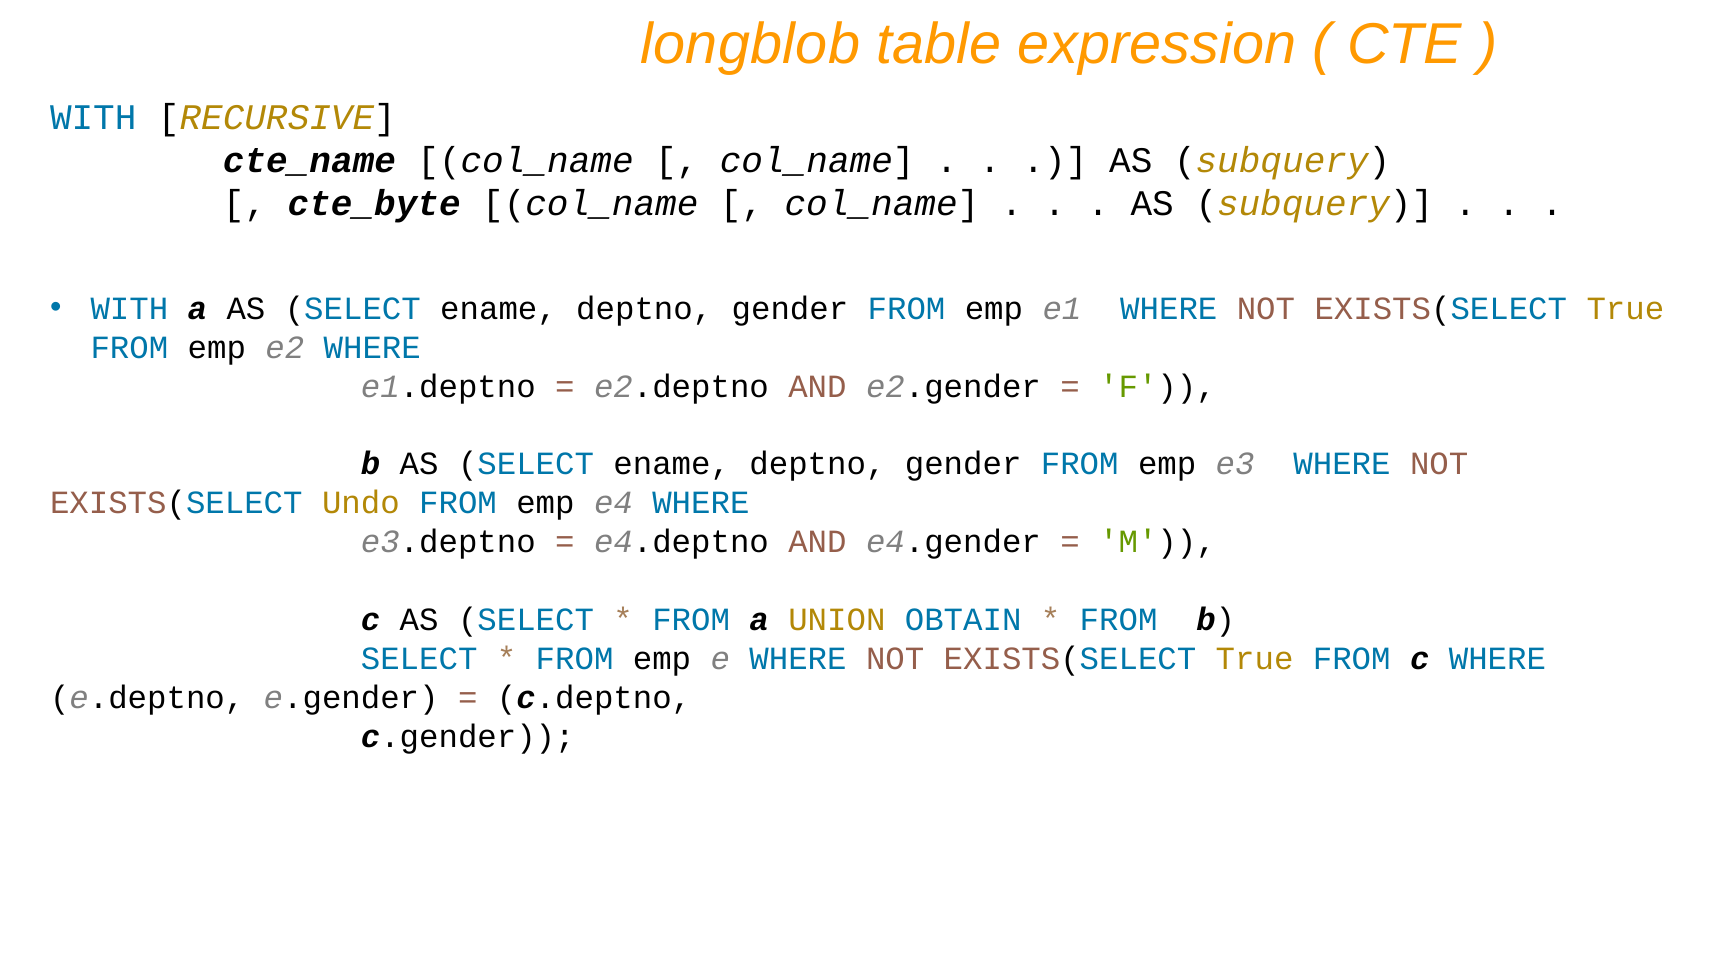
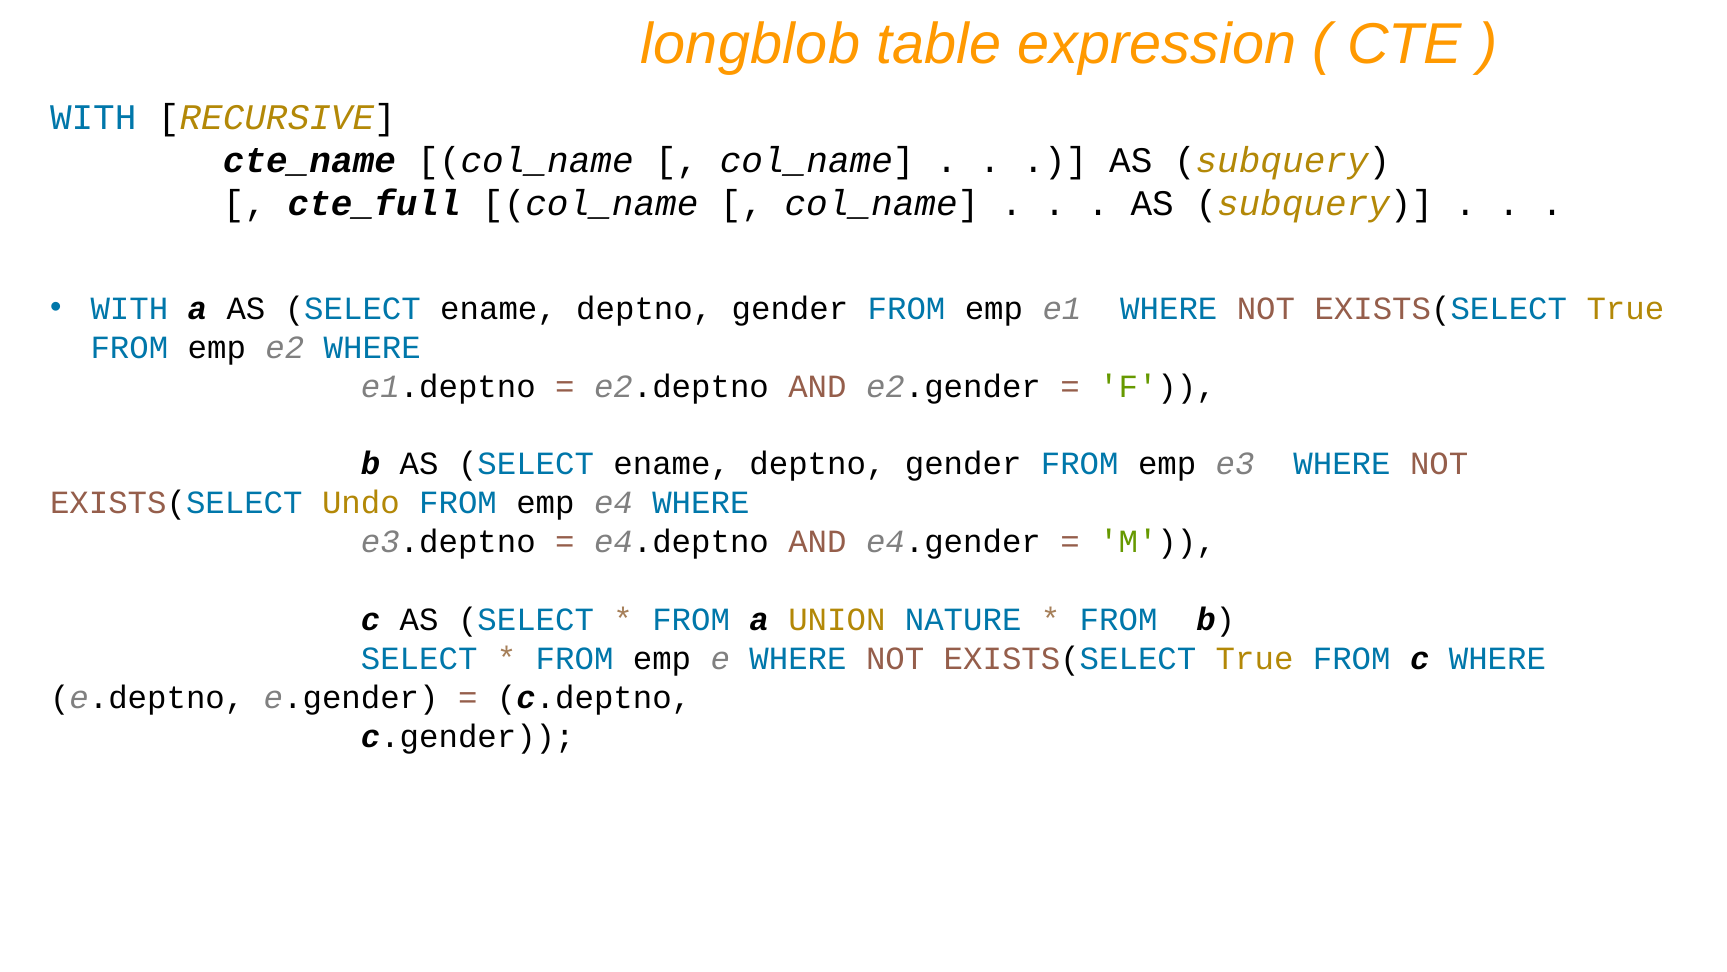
cte_byte: cte_byte -> cte_full (374, 204)
OBTAIN: OBTAIN -> NATURE (963, 619)
